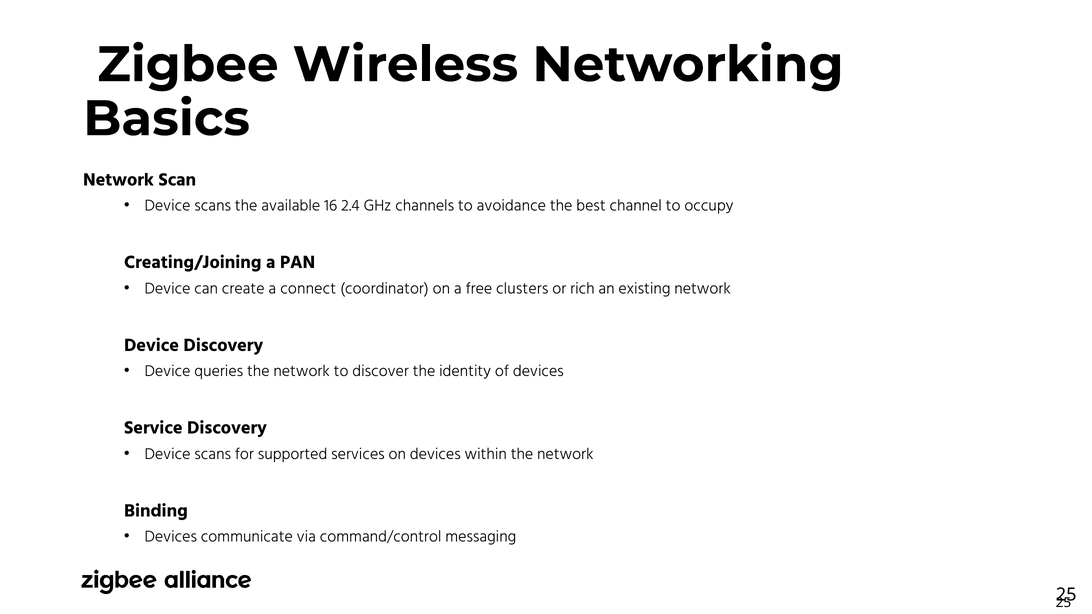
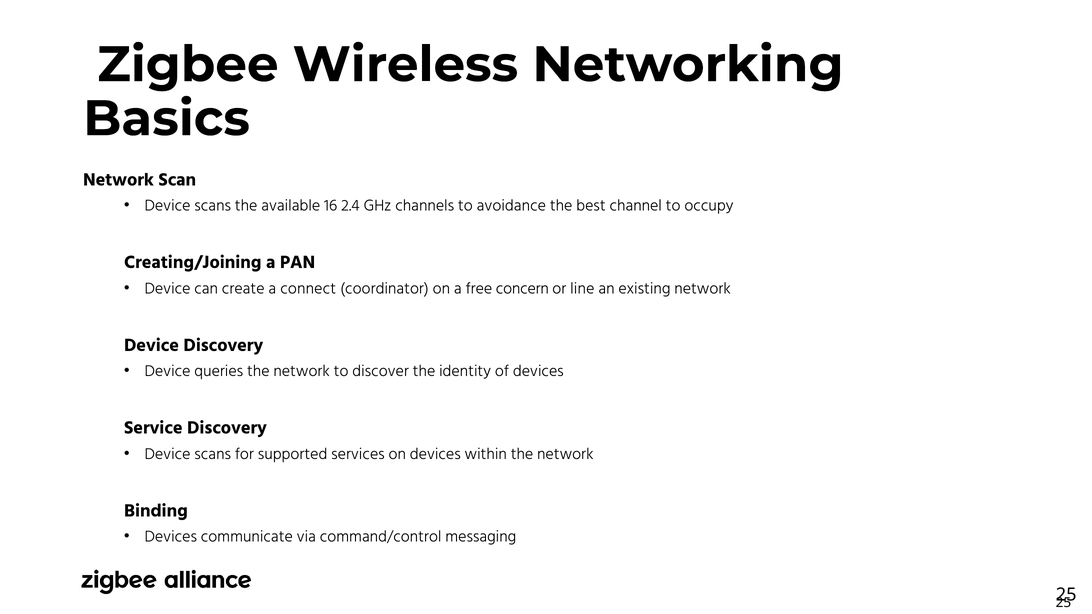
clusters: clusters -> concern (522, 288)
rich: rich -> line (582, 288)
